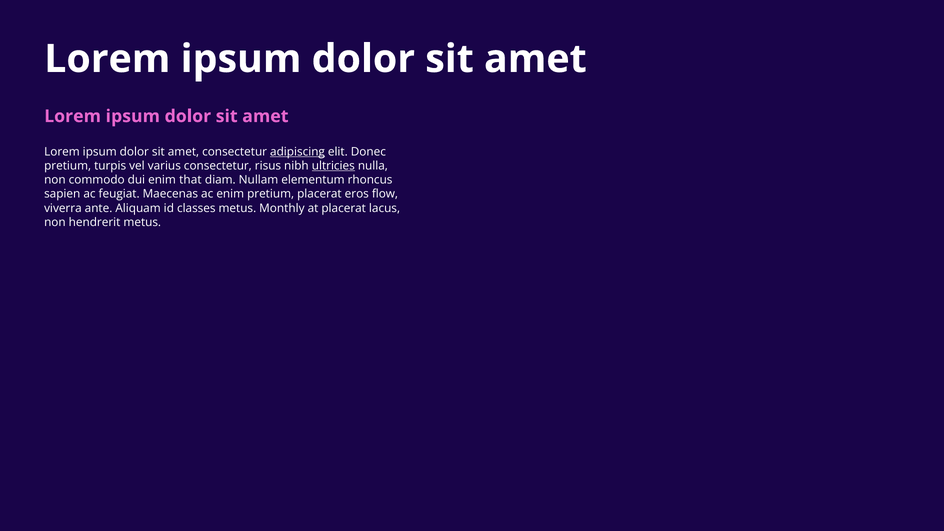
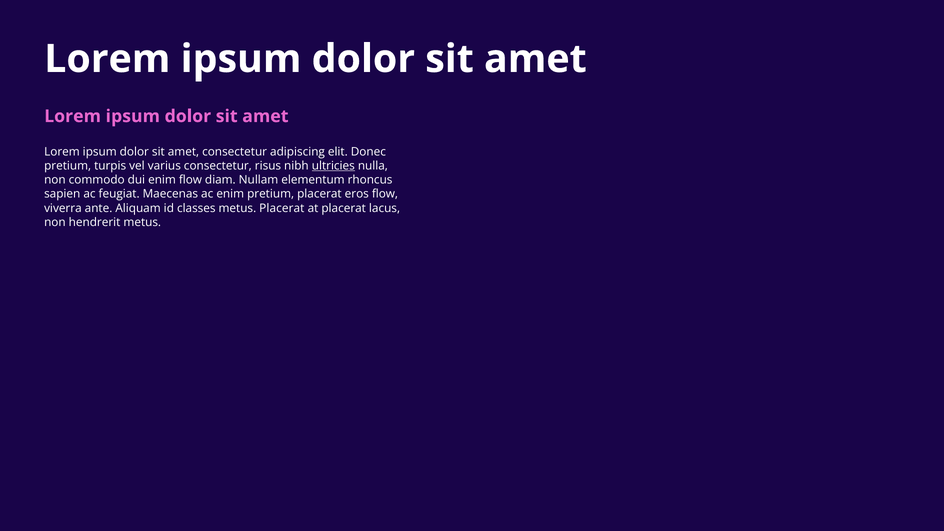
adipiscing underline: present -> none (297, 152)
enim that: that -> flow (190, 180)
metus Monthly: Monthly -> Placerat (282, 208)
